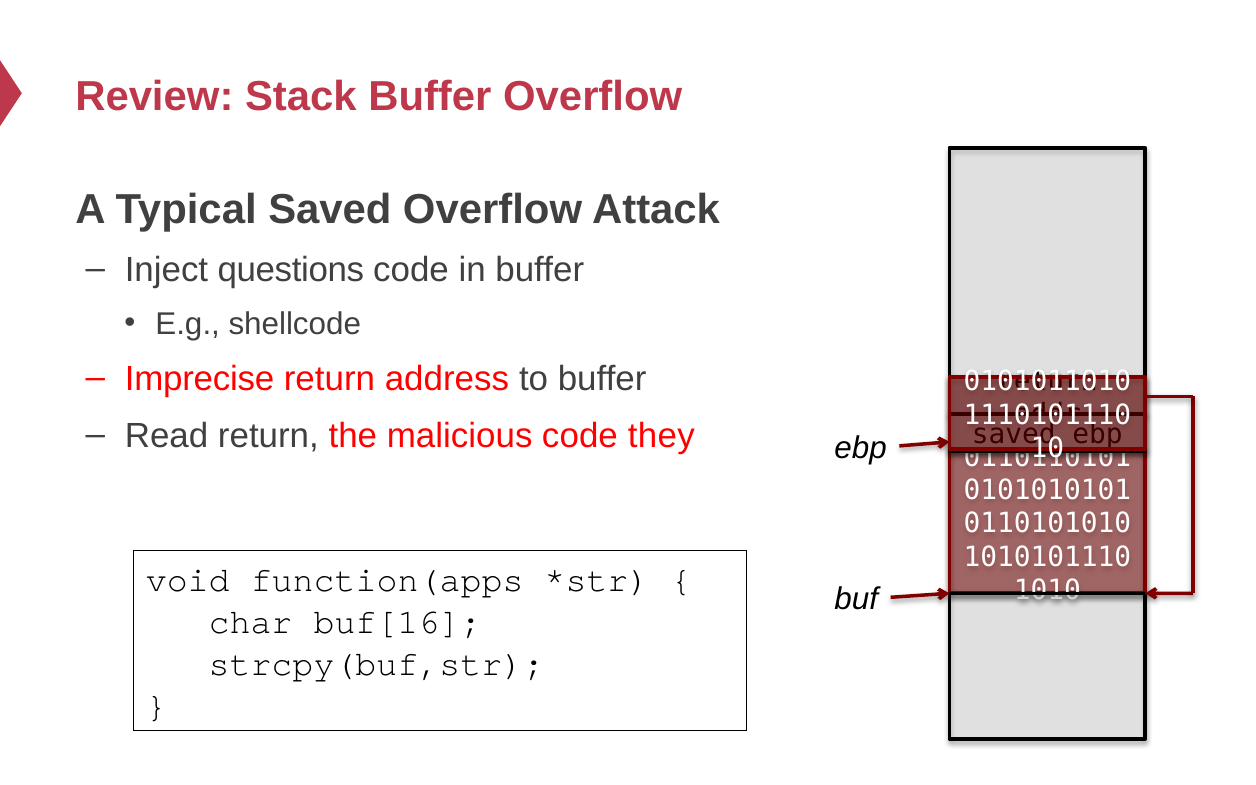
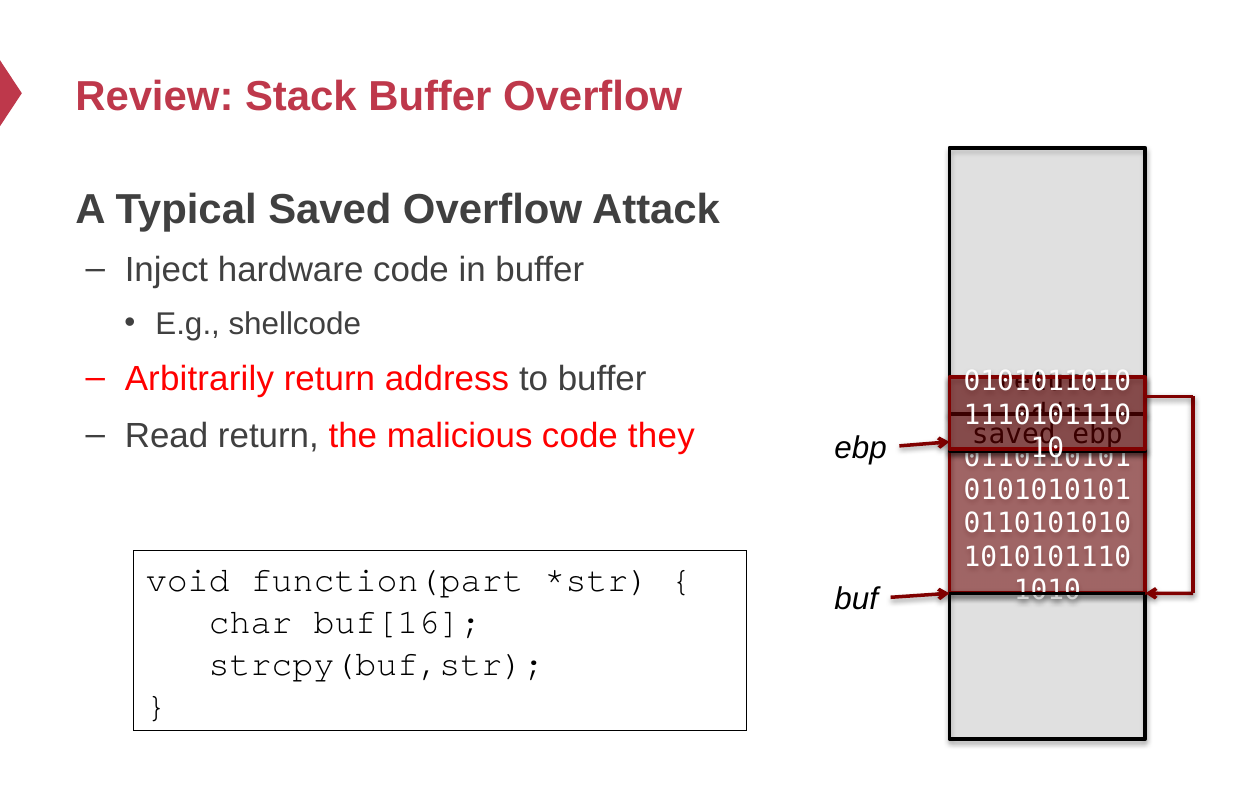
questions: questions -> hardware (291, 270)
Imprecise: Imprecise -> Arbitrarily (199, 379)
function(apps: function(apps -> function(part (387, 580)
